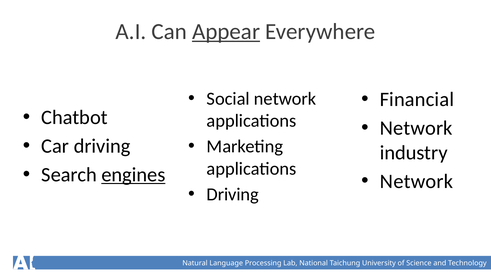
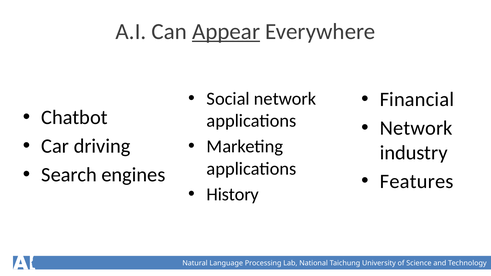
engines underline: present -> none (133, 175)
Network: Network -> Features (417, 182)
Driving: Driving -> History (233, 195)
